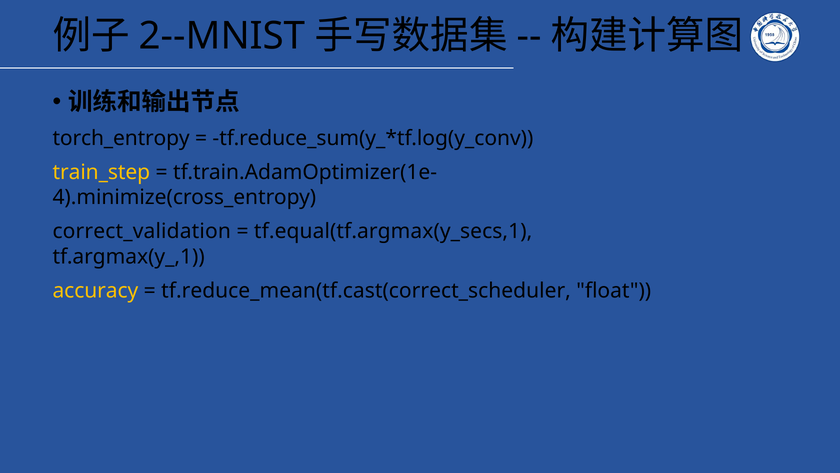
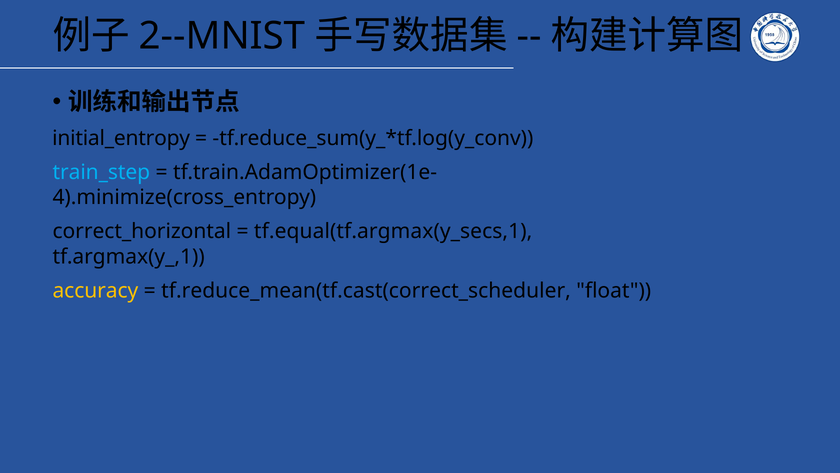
torch_entropy: torch_entropy -> initial_entropy (121, 138)
train_step colour: yellow -> light blue (101, 172)
correct_validation: correct_validation -> correct_horizontal (142, 231)
